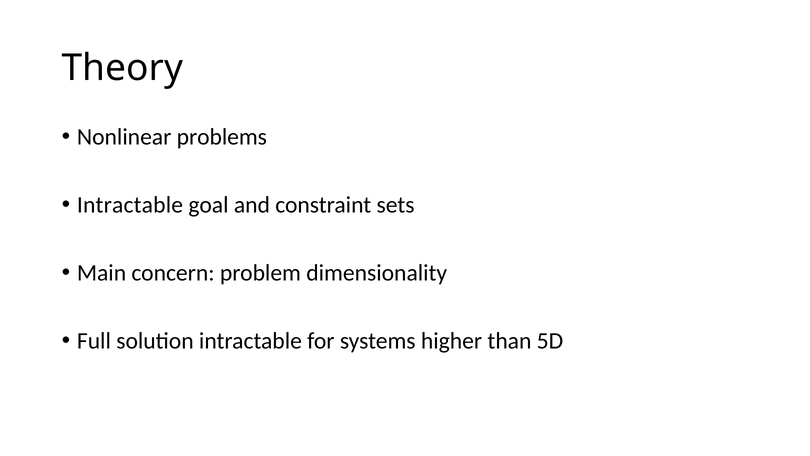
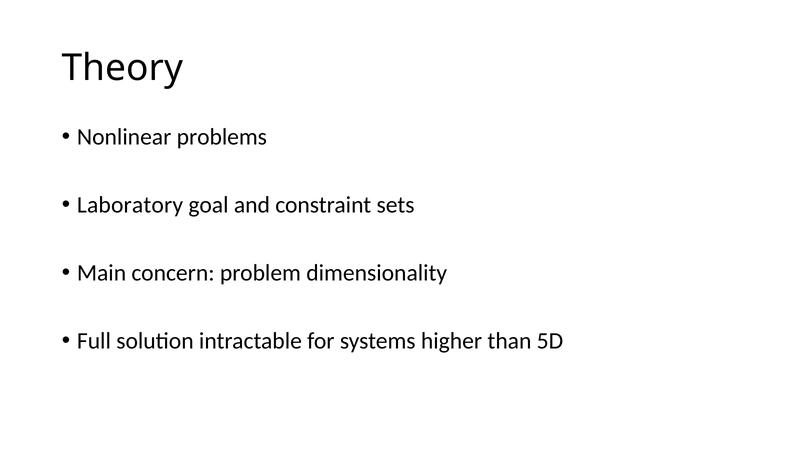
Intractable: Intractable -> Laboratory (130, 205)
